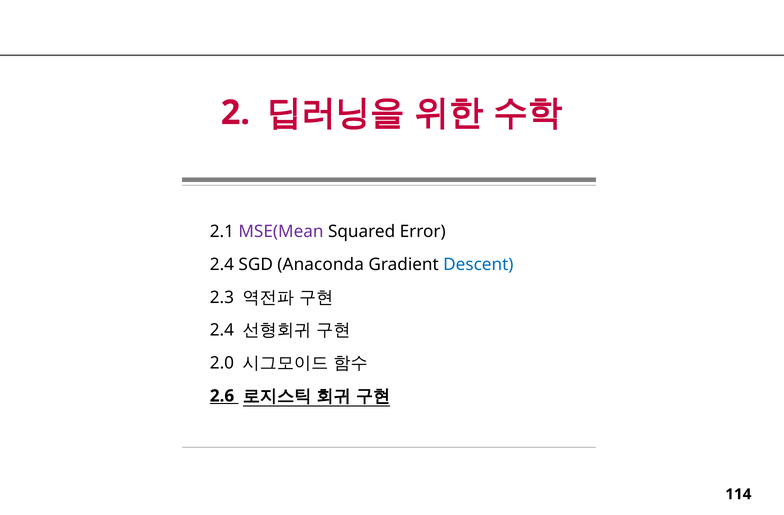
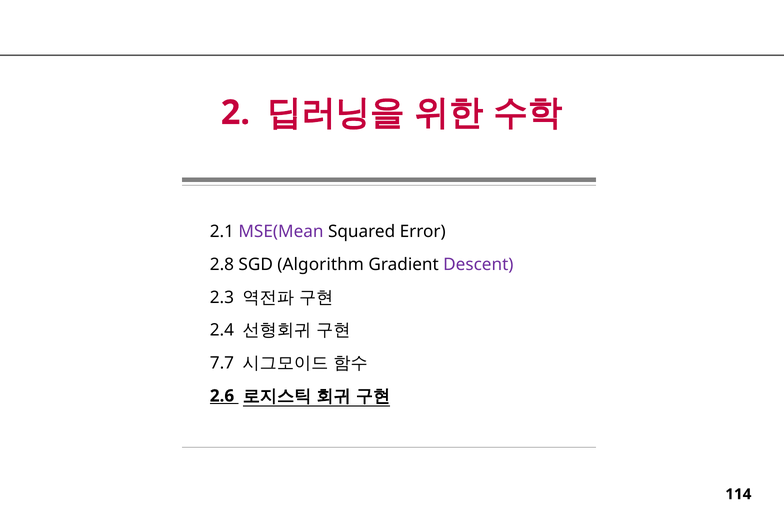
2.4: 2.4 -> 2.8 (222, 265)
Anaconda: Anaconda -> Algorithm (321, 265)
Descent colour: blue -> purple (478, 265)
2.0: 2.0 -> 7.7 (222, 363)
